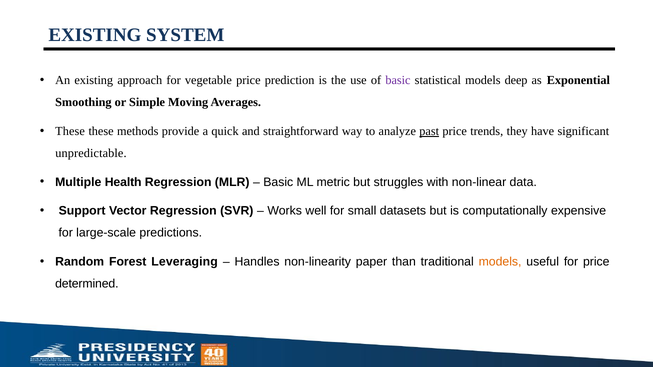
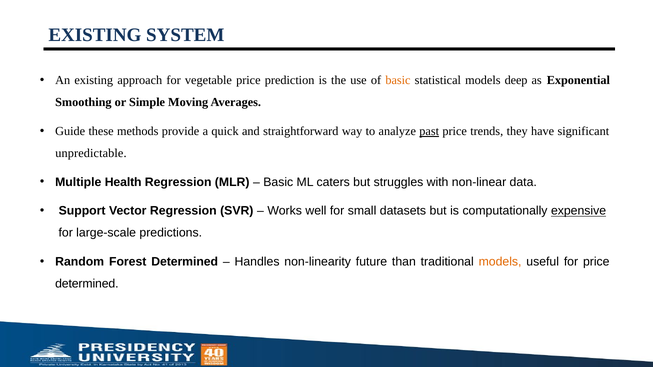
basic colour: purple -> orange (398, 80)
These: These -> Guide (70, 131)
metric: metric -> caters (333, 182)
expensive underline: none -> present (579, 211)
Forest Leveraging: Leveraging -> Determined (185, 262)
paper: paper -> future (372, 262)
